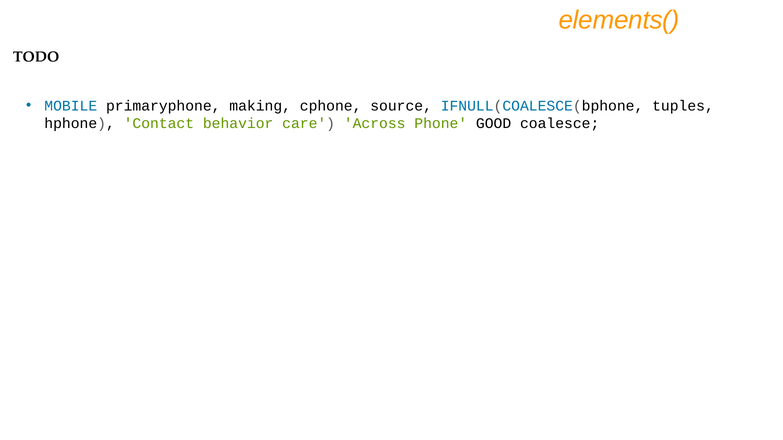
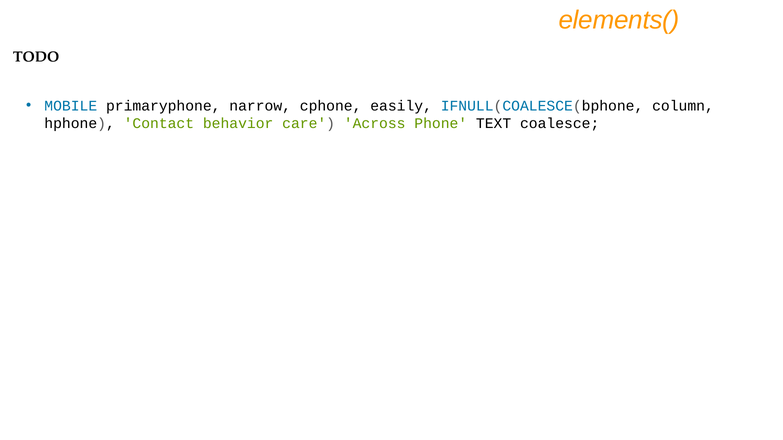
making: making -> narrow (260, 106)
source: source -> easily (401, 106)
tuples: tuples -> column (683, 106)
GOOD: GOOD -> TEXT (494, 123)
